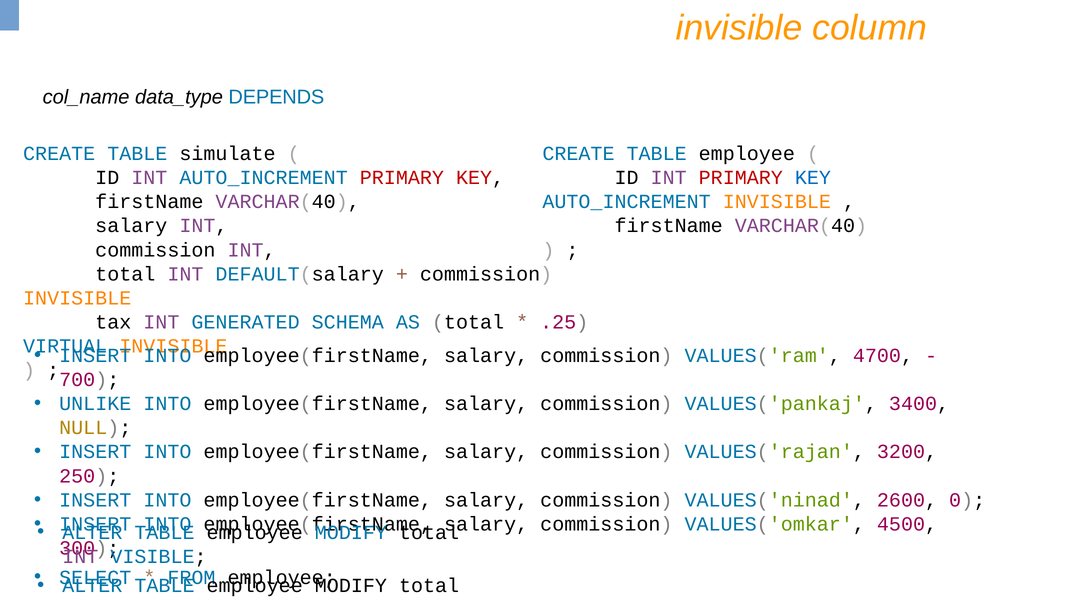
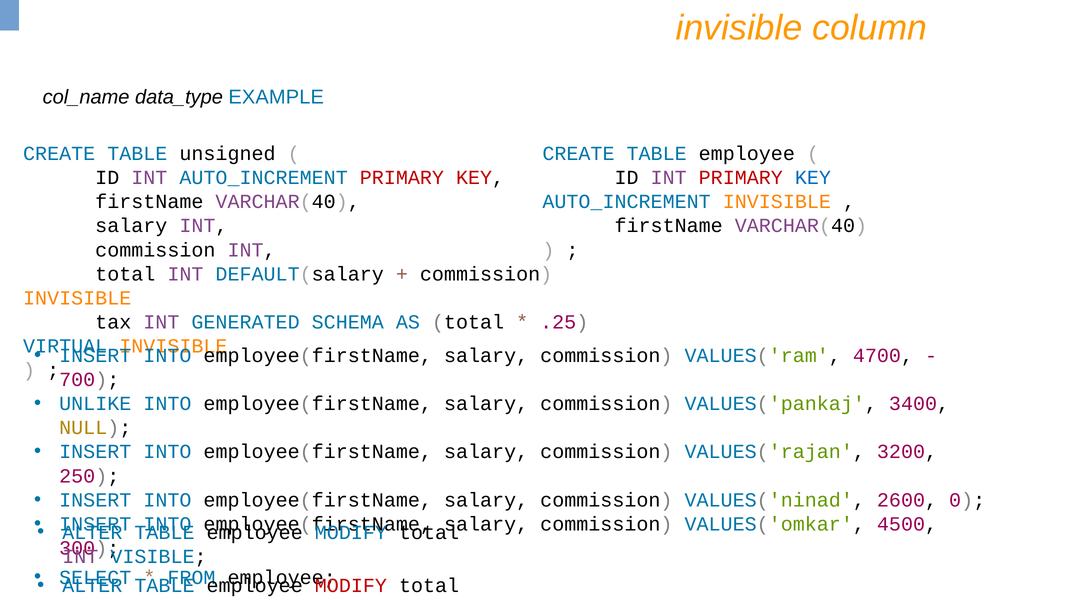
DEPENDS: DEPENDS -> EXAMPLE (276, 97)
simulate: simulate -> unsigned (228, 154)
MODIFY colour: black -> red (351, 586)
